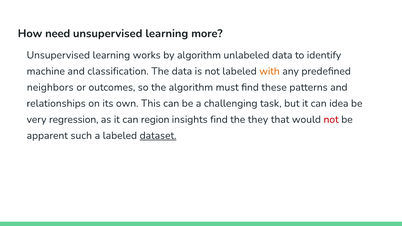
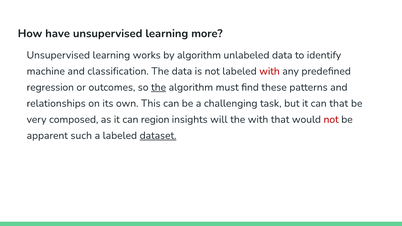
need: need -> have (58, 33)
with colour: orange -> red (269, 71)
neighbors: neighbors -> regression (50, 87)
the underline: none -> present (159, 87)
can idea: idea -> that (339, 103)
regression: regression -> composed (74, 120)
insights find: find -> will (219, 120)
the they: they -> with (258, 120)
